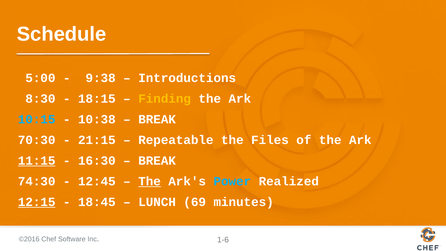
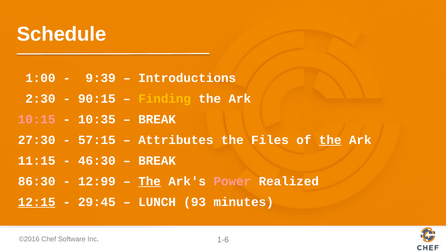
5:00: 5:00 -> 1:00 (40, 78)
9:38: 9:38 -> 9:39 (101, 78)
8:30: 8:30 -> 2:30 (40, 99)
18:15: 18:15 -> 90:15 (97, 99)
10:15 colour: light blue -> pink (37, 119)
10:38: 10:38 -> 10:35 (97, 119)
70:30: 70:30 -> 27:30 (37, 140)
21:15: 21:15 -> 57:15 (97, 140)
Repeatable: Repeatable -> Attributes (176, 140)
the underline: none -> present (330, 140)
11:15 underline: present -> none (37, 161)
16:30: 16:30 -> 46:30 (97, 161)
74:30: 74:30 -> 86:30 (37, 181)
12:45: 12:45 -> 12:99 (97, 181)
Power colour: light blue -> pink (232, 181)
18:45: 18:45 -> 29:45 (97, 202)
69: 69 -> 93 (195, 202)
